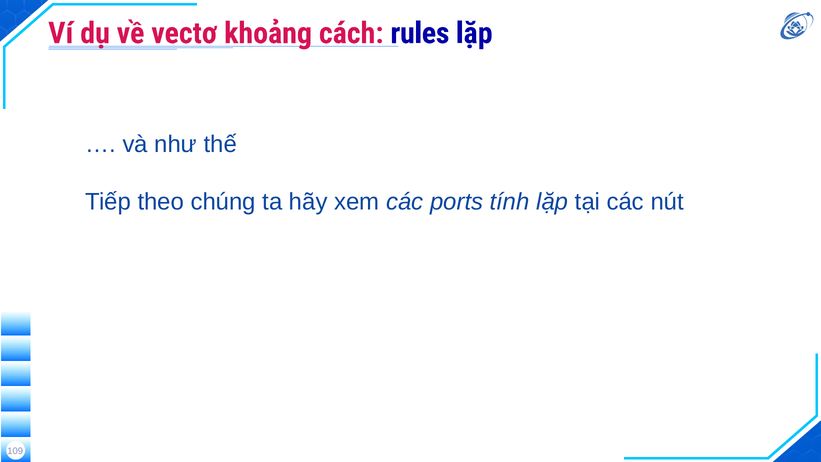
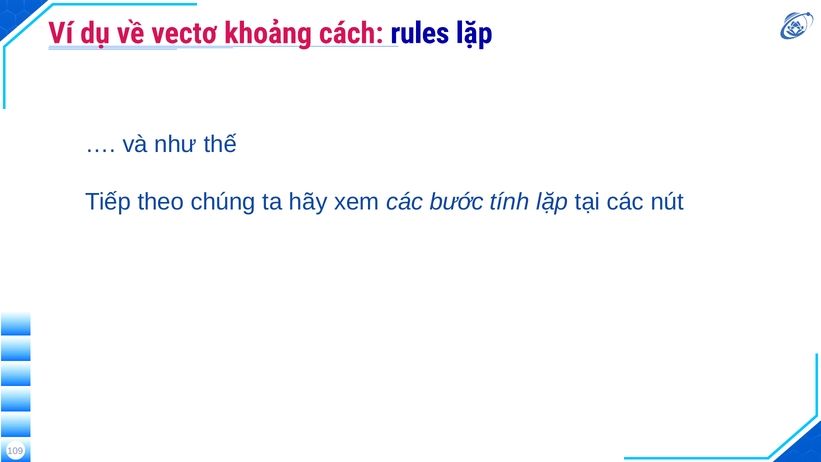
ports: ports -> bước (457, 202)
